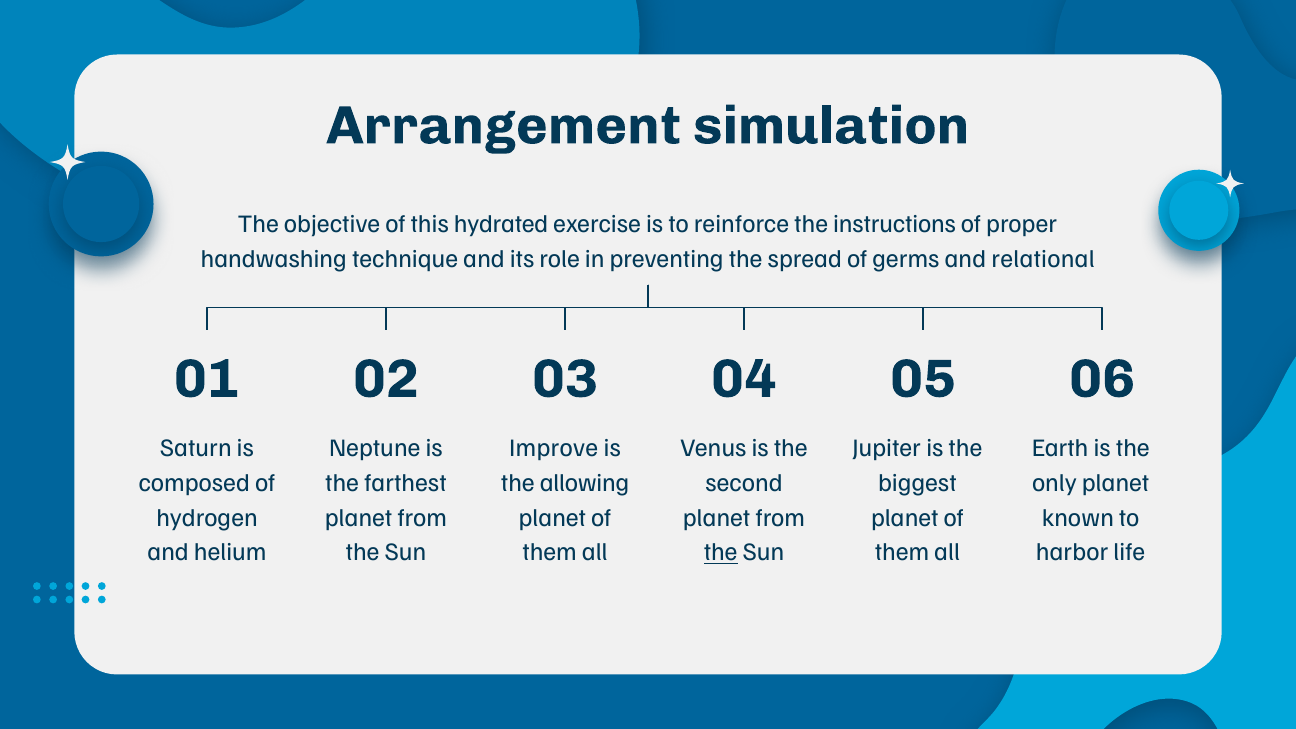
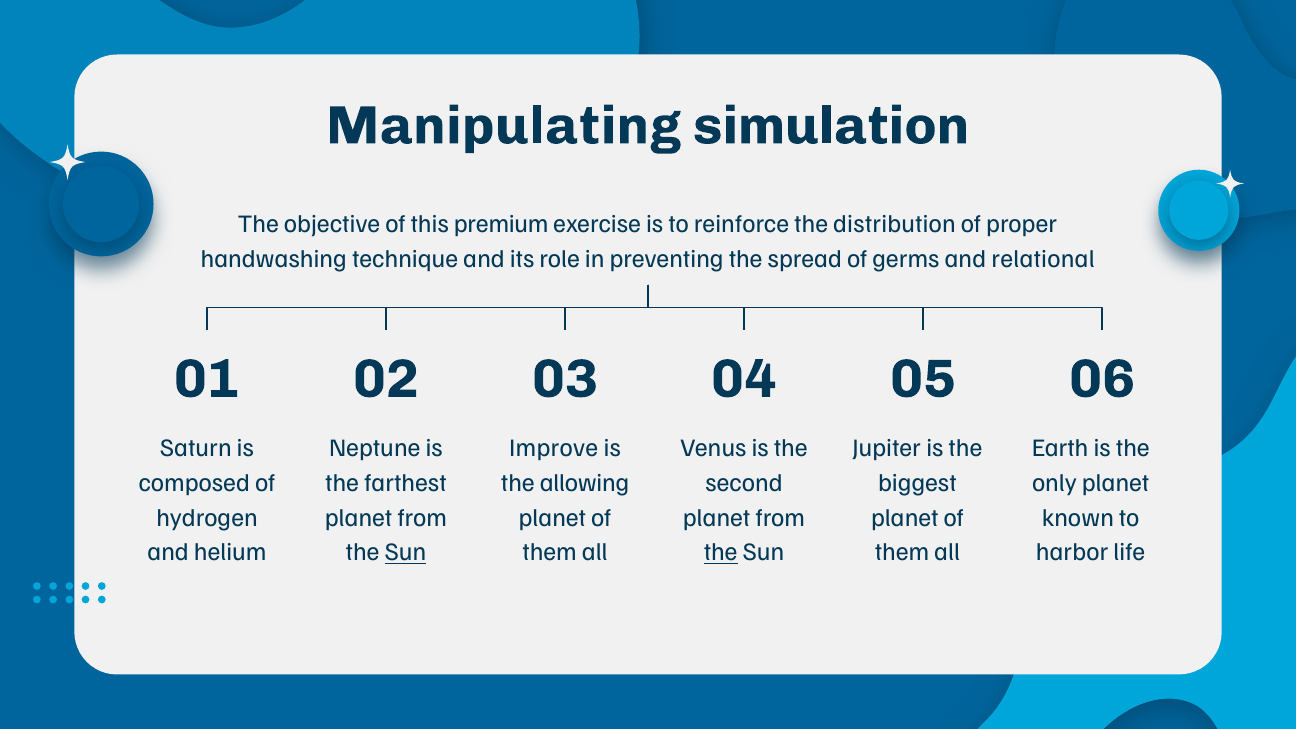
Arrangement: Arrangement -> Manipulating (504, 126)
hydrated: hydrated -> premium (501, 224)
instructions: instructions -> distribution (894, 224)
Sun underline: none -> present (405, 552)
